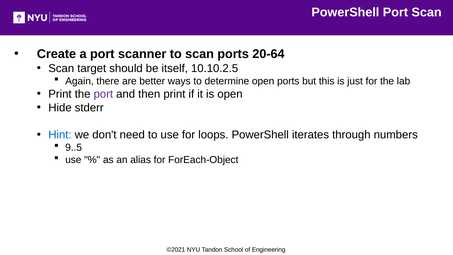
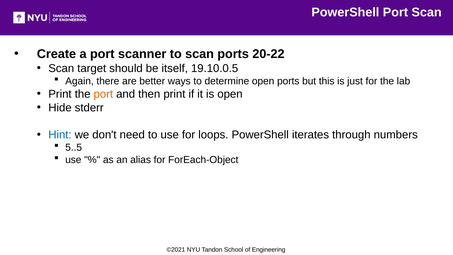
20-64: 20-64 -> 20-22 (268, 54)
10.10.2.5: 10.10.2.5 -> 19.10.0.5 (215, 68)
port colour: purple -> orange (103, 94)
9..5: 9..5 -> 5..5 (74, 148)
